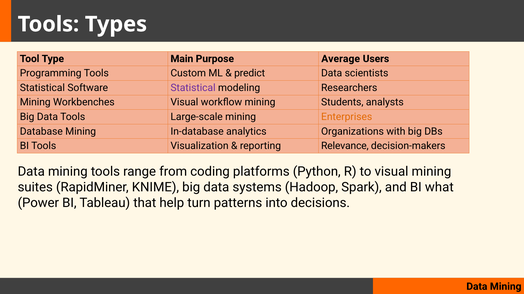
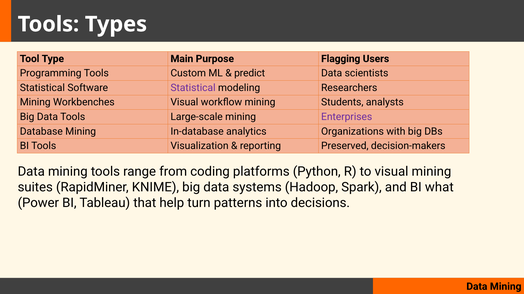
Average: Average -> Flagging (341, 59)
Enterprises colour: orange -> purple (347, 117)
Relevance: Relevance -> Preserved (345, 146)
